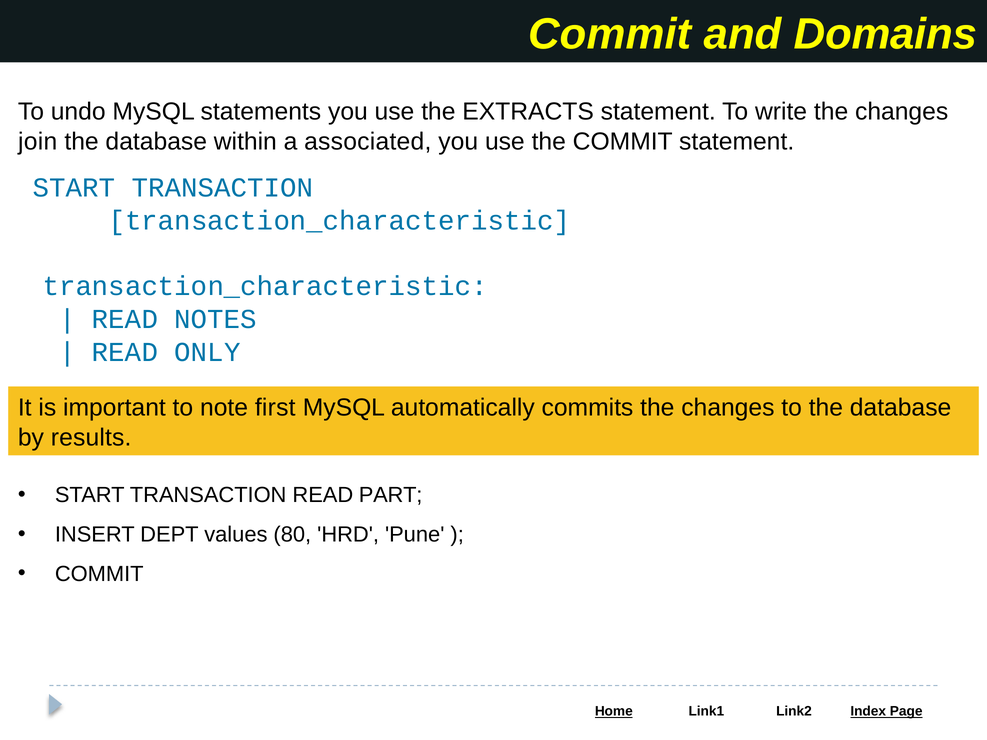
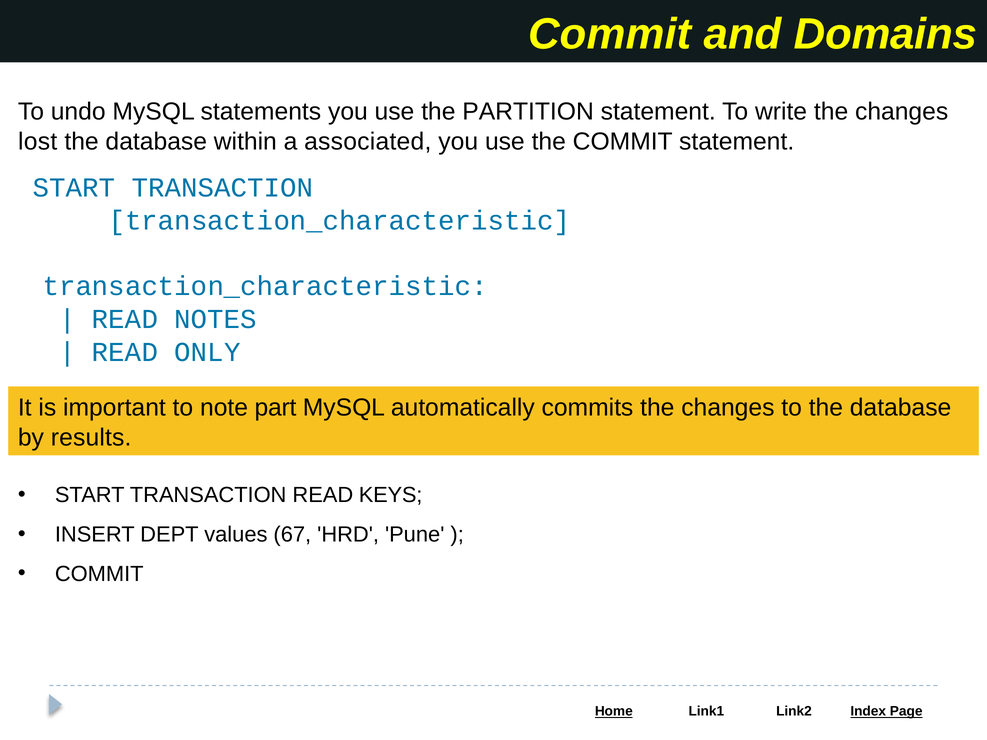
EXTRACTS: EXTRACTS -> PARTITION (528, 112)
join: join -> lost (38, 141)
first: first -> part (275, 408)
PART: PART -> KEYS (391, 495)
80: 80 -> 67 (292, 535)
